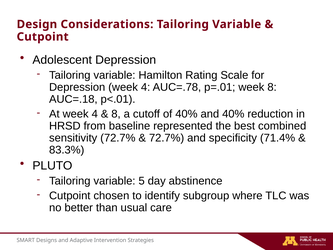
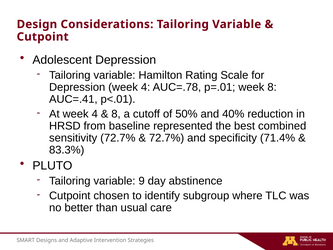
AUC=.18: AUC=.18 -> AUC=.41 (73, 99)
of 40%: 40% -> 50% (186, 114)
5: 5 -> 9 (142, 181)
